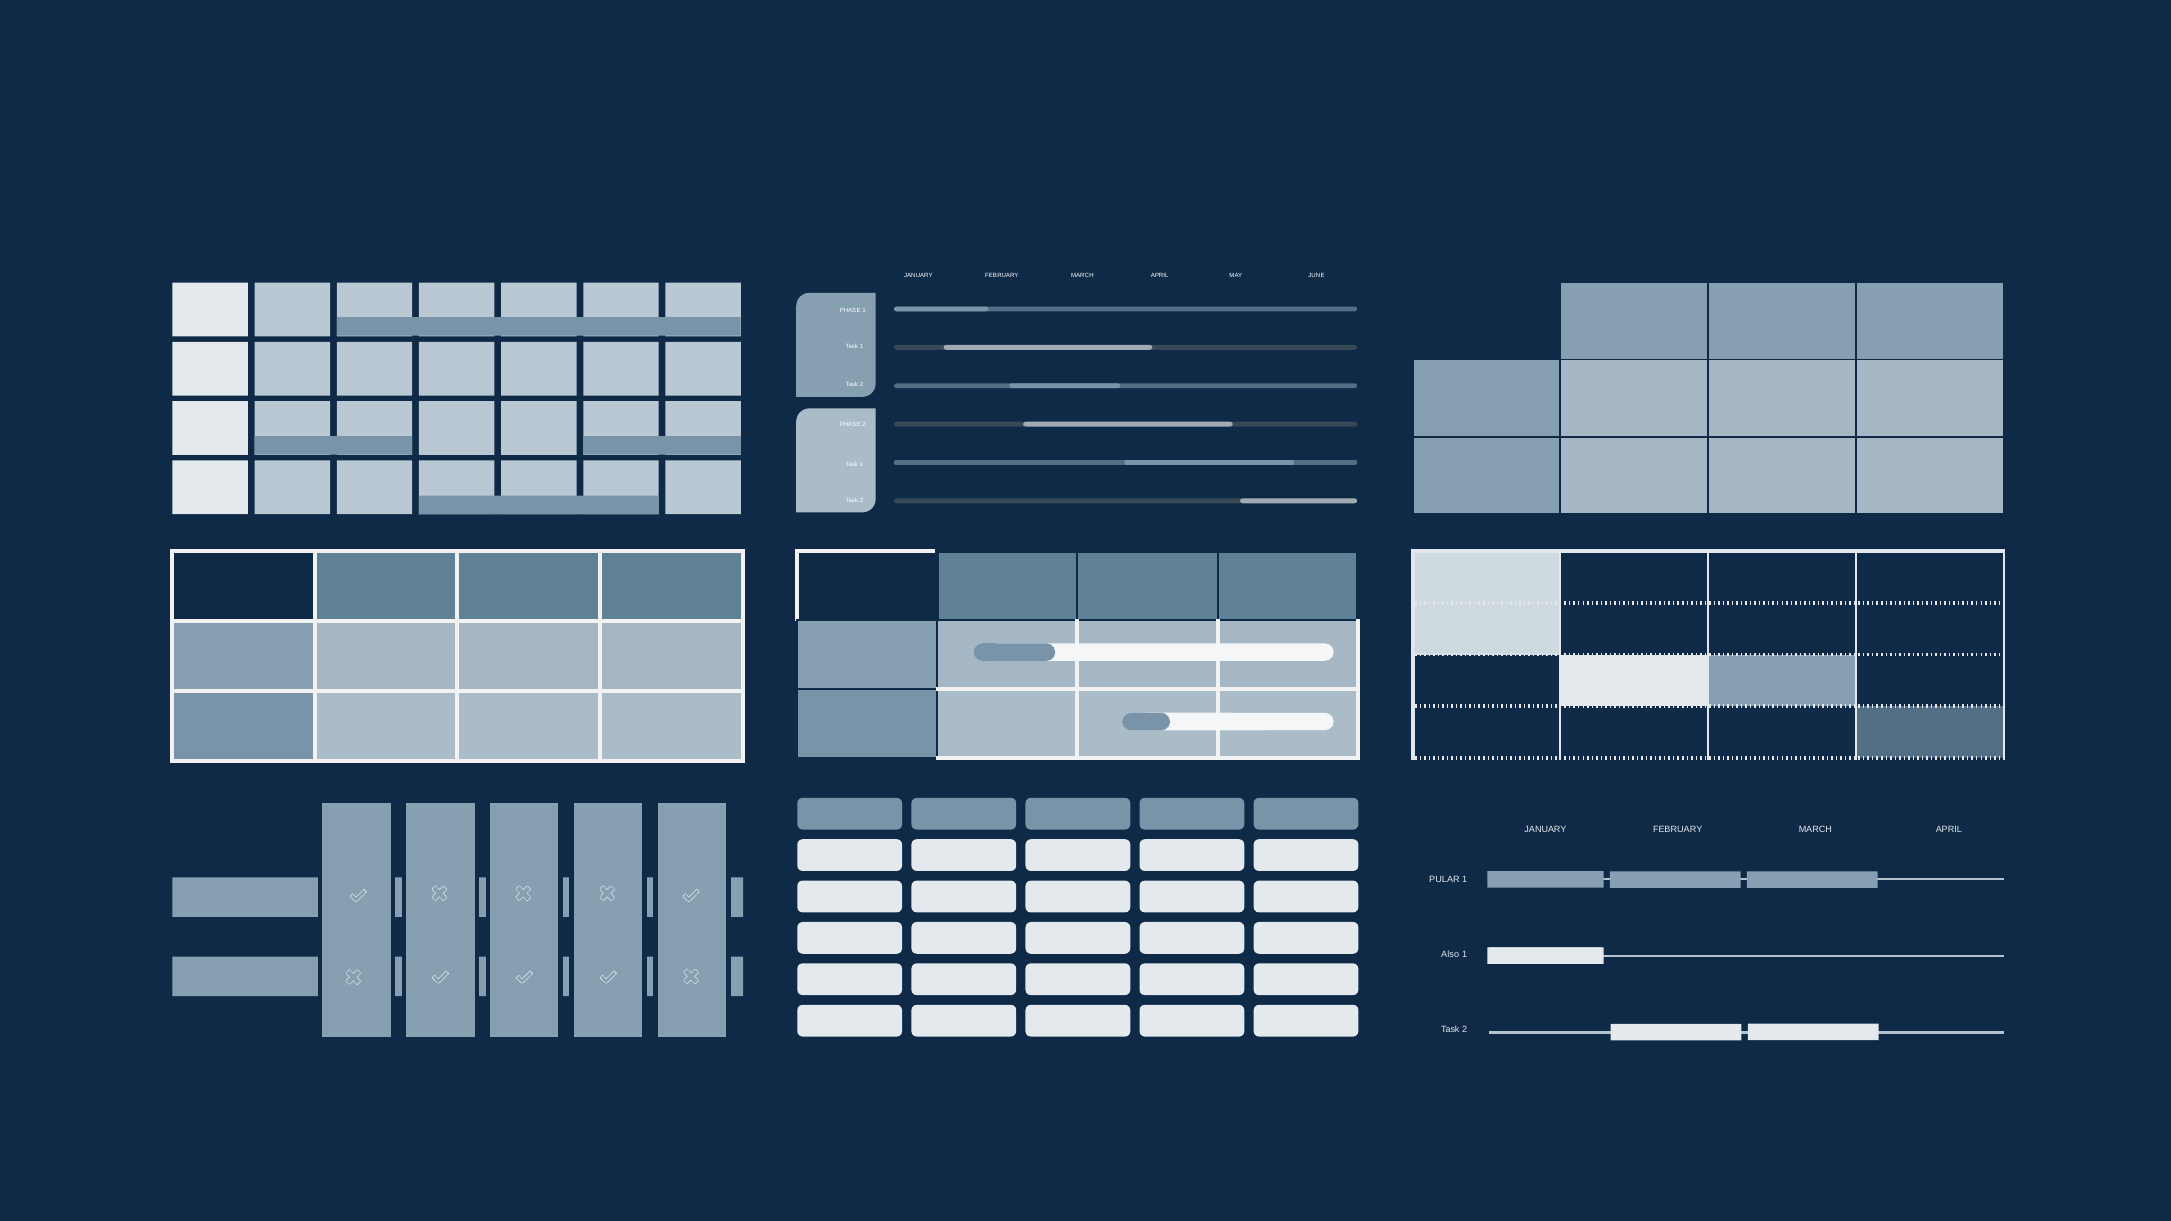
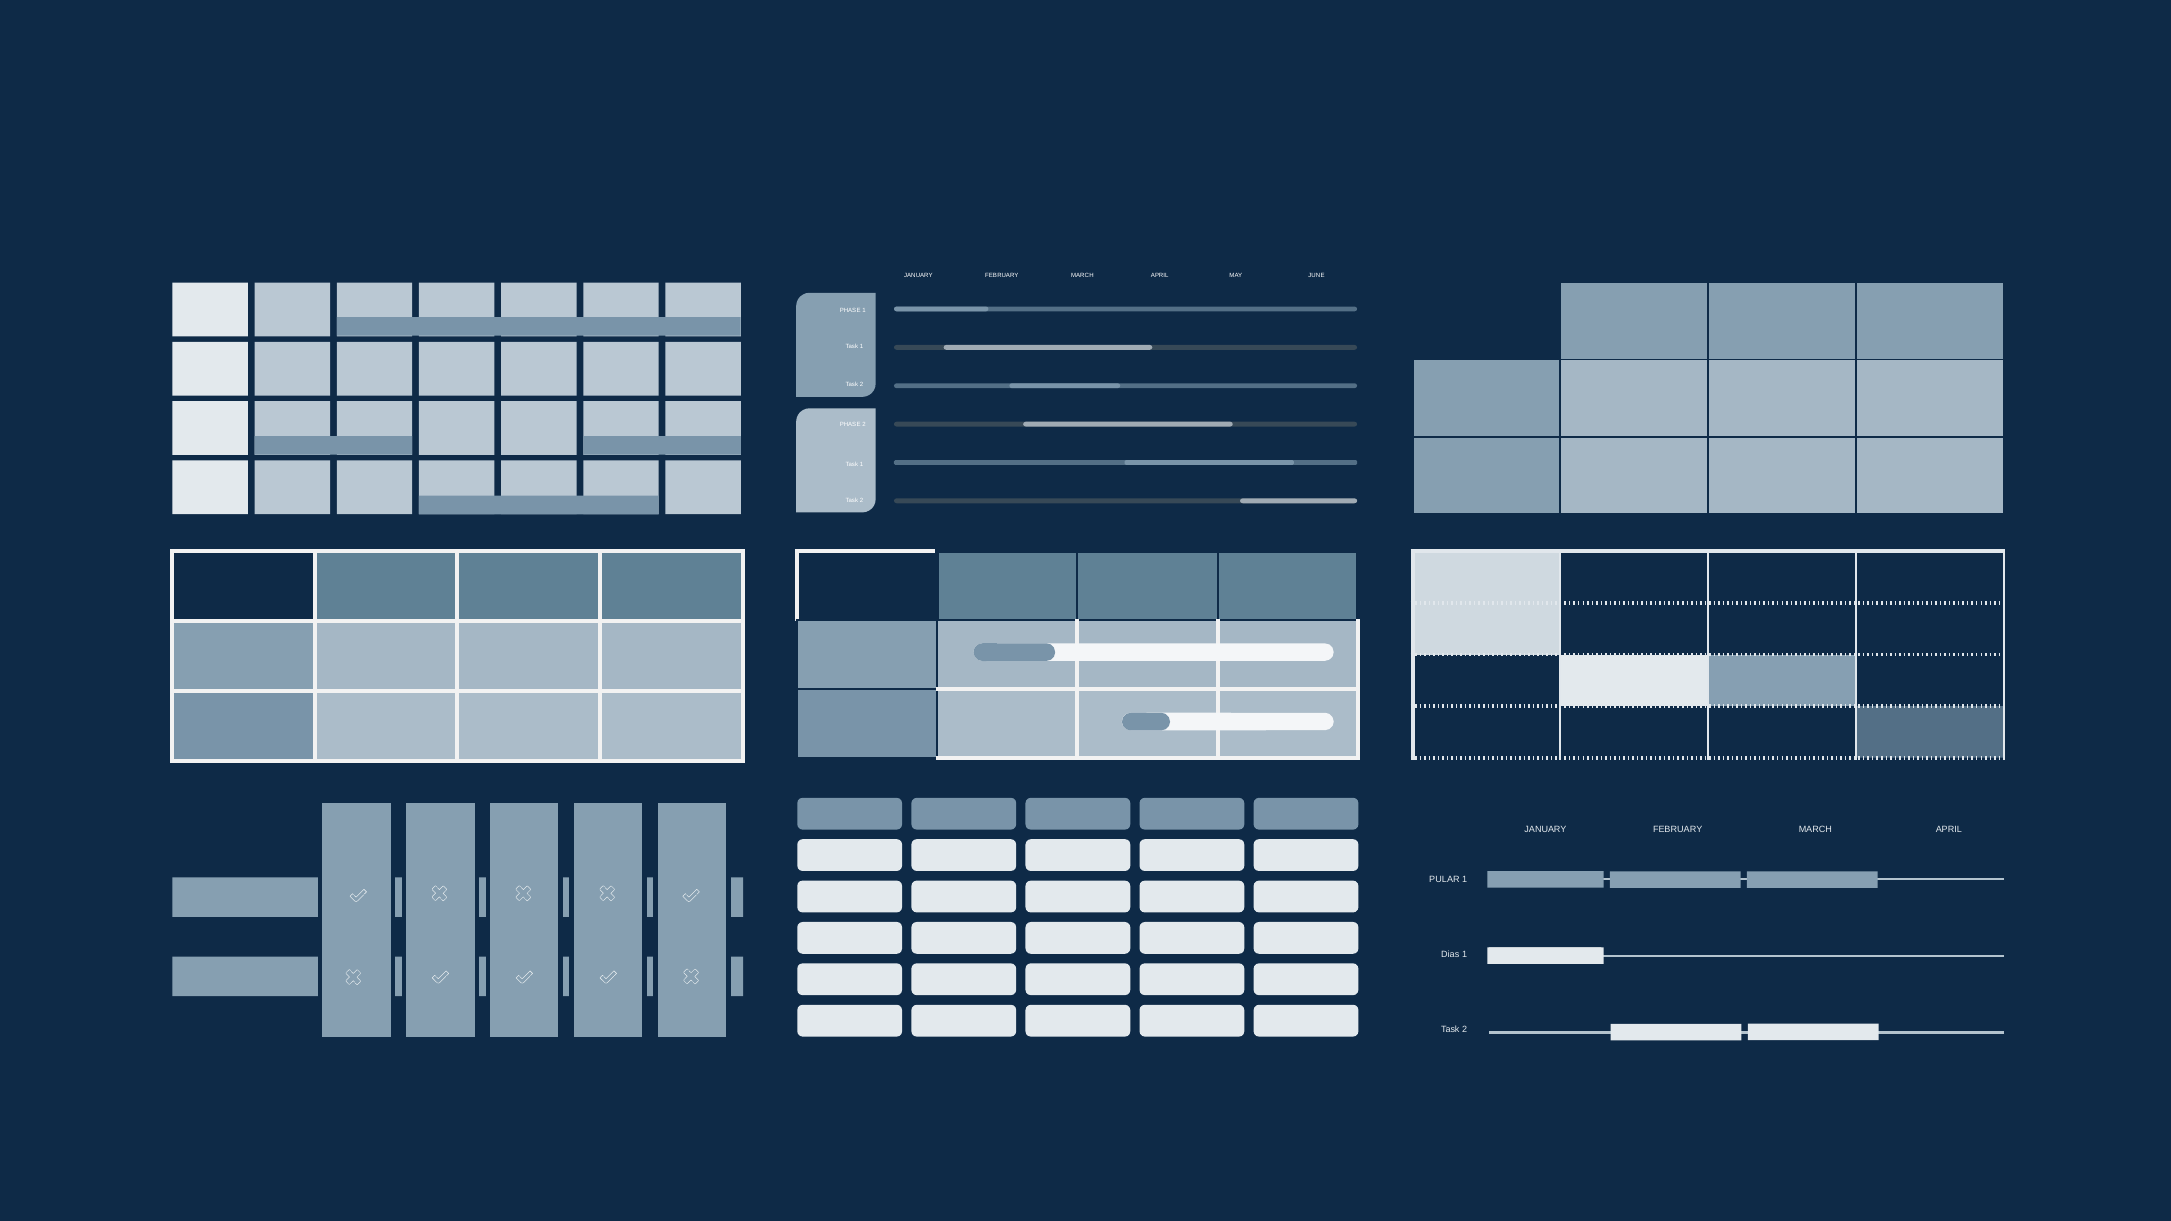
Also: Also -> Dias (1450, 955)
